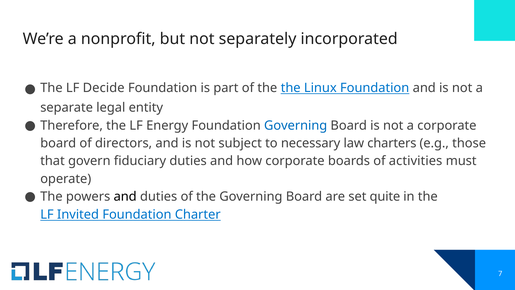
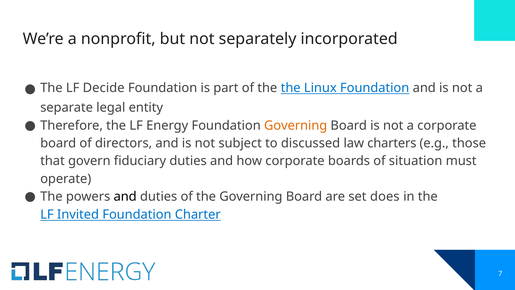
Governing colour: blue -> orange (296, 125)
necessary: necessary -> discussed (311, 143)
activities: activities -> situation (416, 161)
quite: quite -> does (385, 196)
